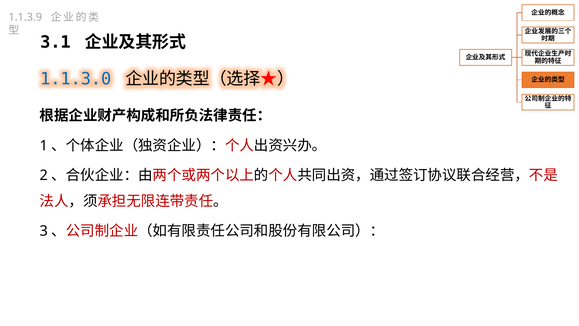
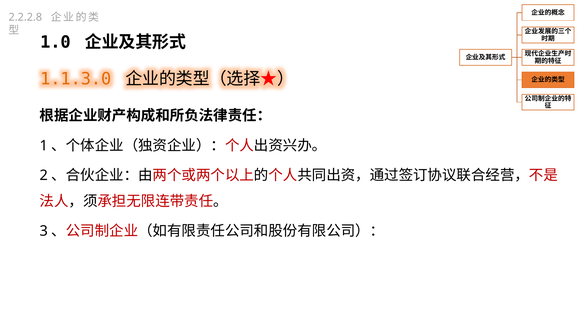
1.1.3.9: 1.1.3.9 -> 2.2.2.8 (25, 17)
3.1: 3.1 -> 1.0 (55, 42)
1.1.3.0 colour: blue -> orange (76, 79)
